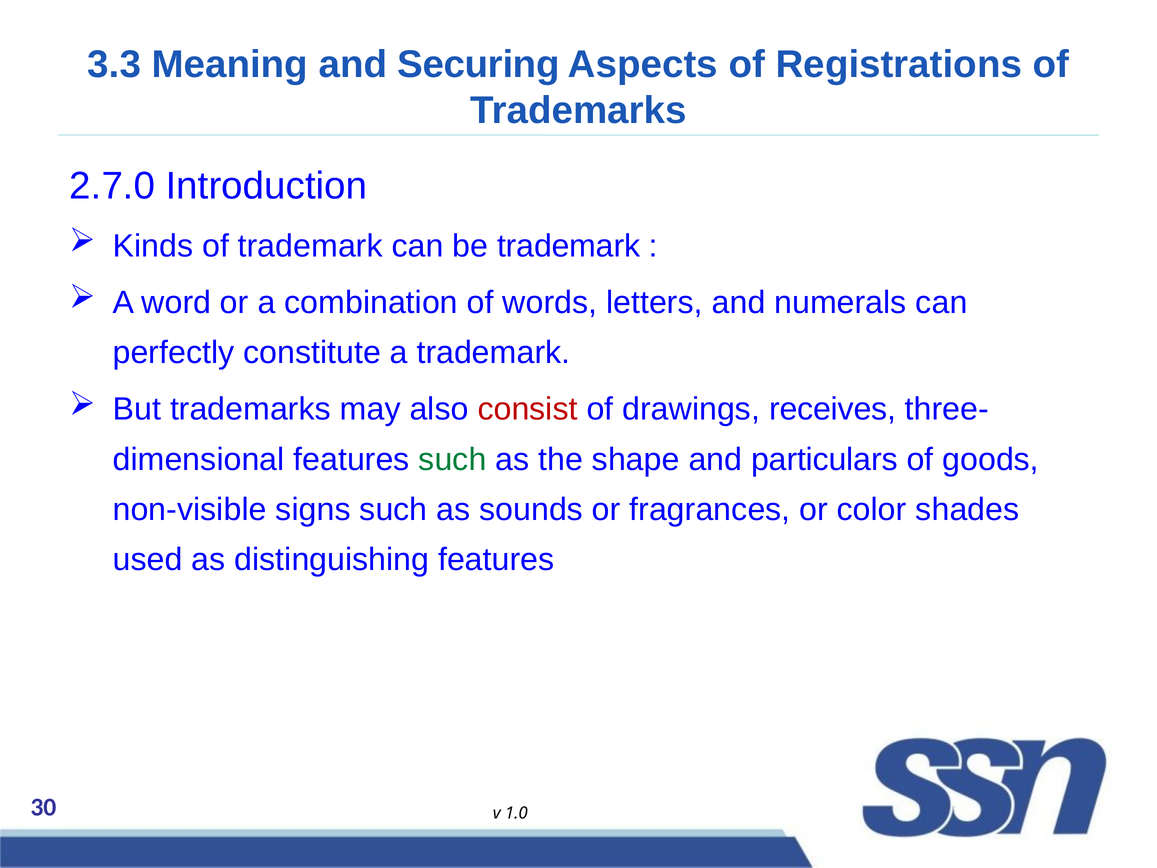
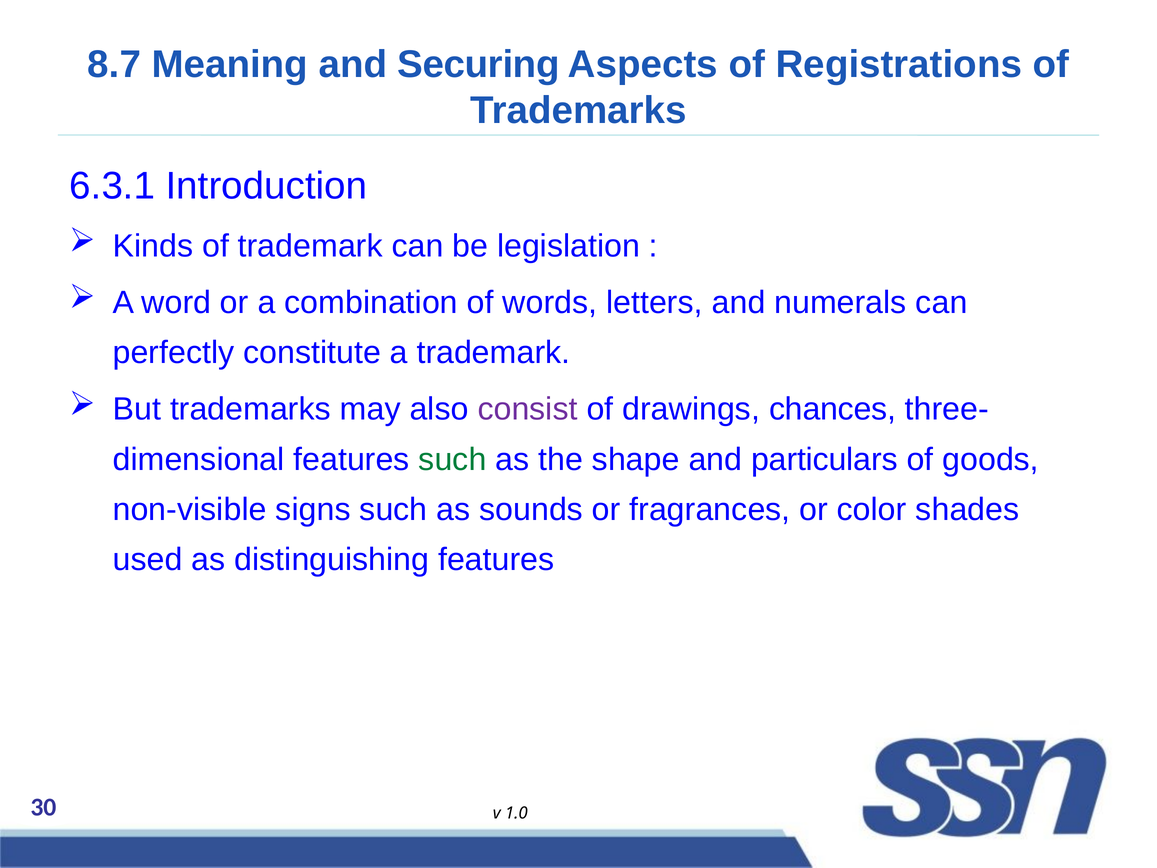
3.3: 3.3 -> 8.7 (114, 64)
2.7.0: 2.7.0 -> 6.3.1 (112, 186)
be trademark: trademark -> legislation (569, 246)
consist colour: red -> purple (528, 409)
receives: receives -> chances (833, 409)
